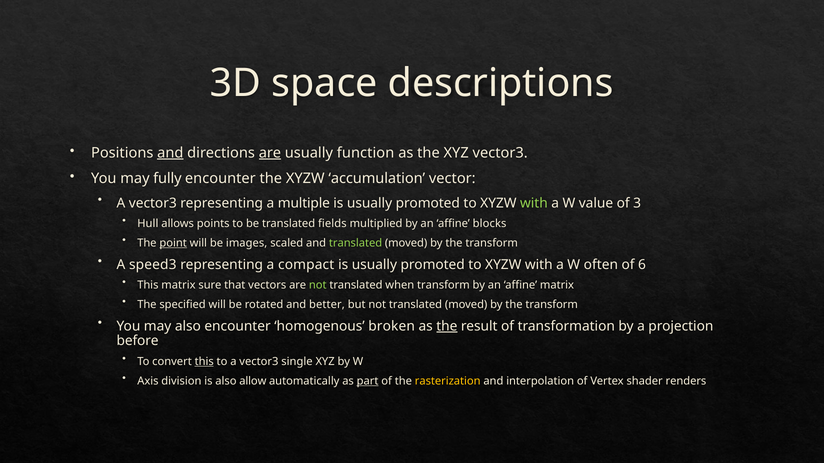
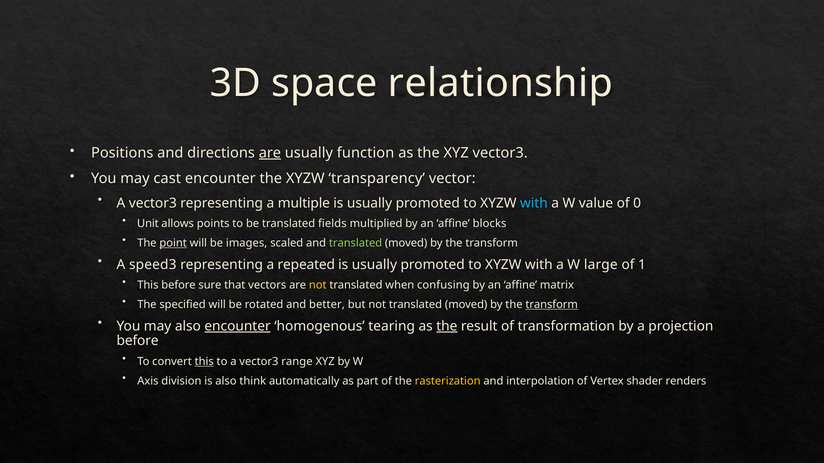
descriptions: descriptions -> relationship (500, 83)
and underline: present -> none (170, 153)
fully: fully -> cast (167, 178)
accumulation: accumulation -> transparency (377, 178)
with colour: light green -> light blue (534, 203)
3: 3 -> 0 (637, 203)
Hull: Hull -> Unit (148, 224)
compact: compact -> repeated (306, 265)
often: often -> large (601, 265)
6: 6 -> 1 (642, 265)
This matrix: matrix -> before (179, 285)
not colour: light green -> yellow (318, 285)
when transform: transform -> confusing (443, 285)
transform underline: none -> present (552, 305)
encounter underline: none -> present (238, 326)
broken: broken -> tearing (392, 326)
single: single -> range (297, 362)
allow: allow -> think (253, 381)
part underline: present -> none (368, 381)
